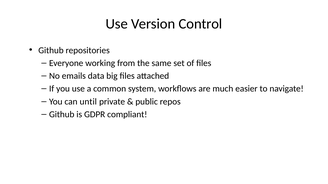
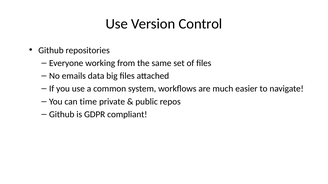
until: until -> time (88, 102)
